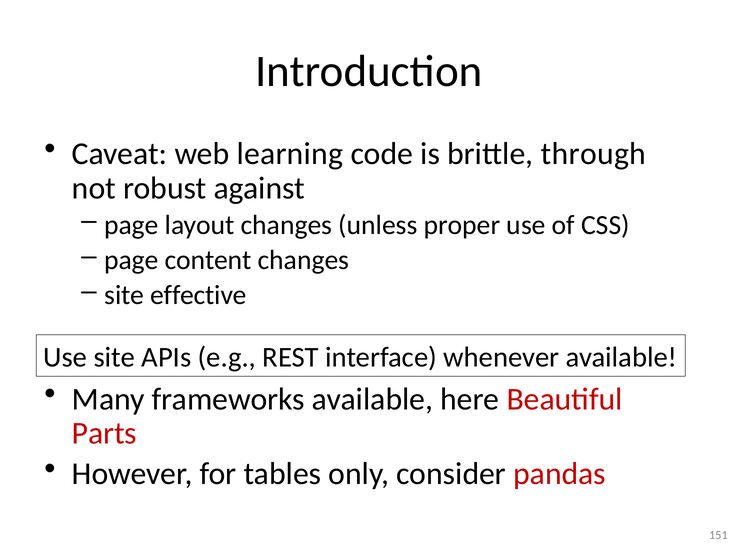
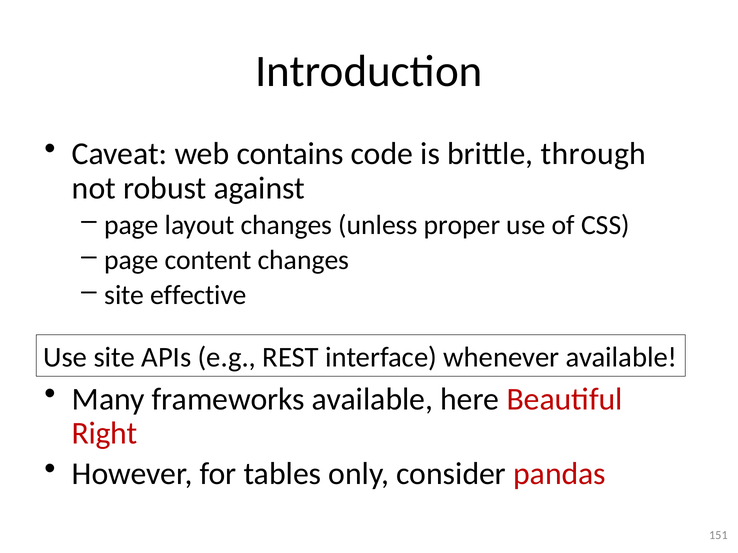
learning: learning -> contains (290, 154)
Parts: Parts -> Right (104, 434)
